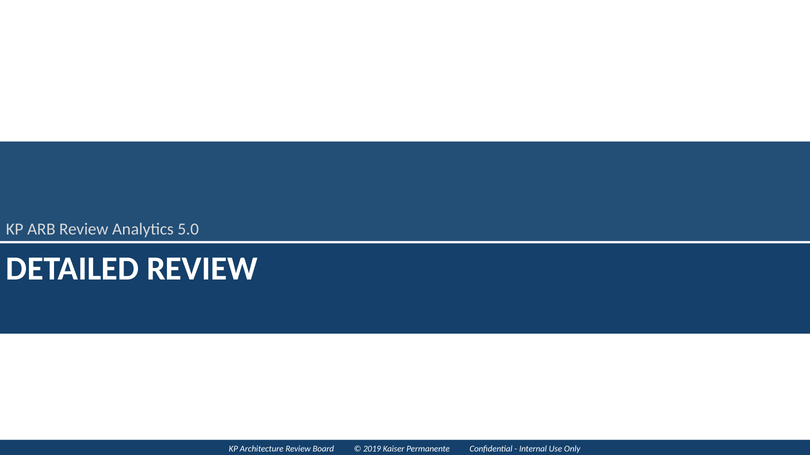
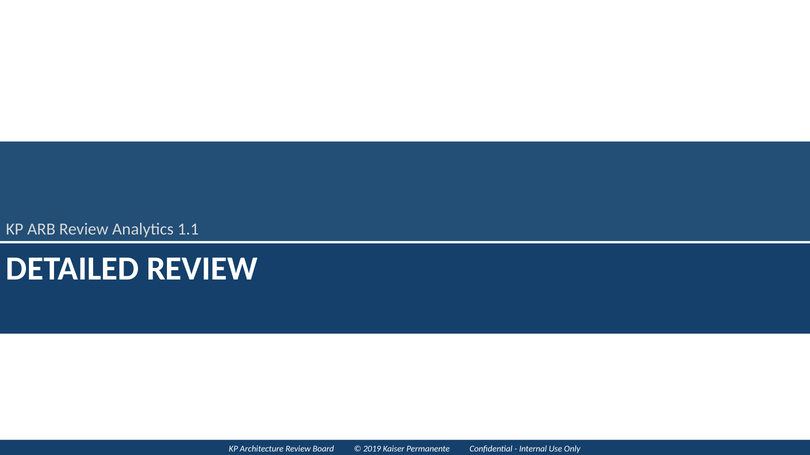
5.0: 5.0 -> 1.1 (188, 229)
